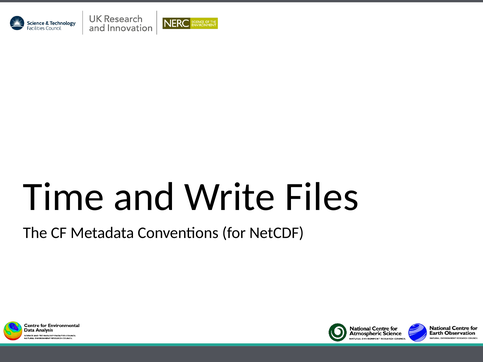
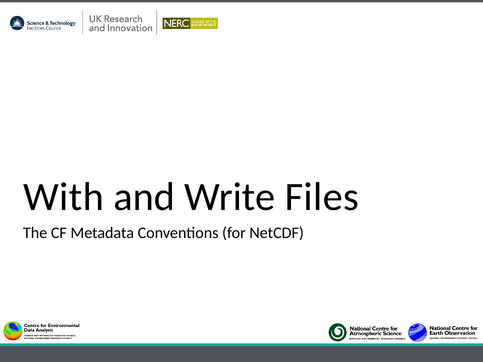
Time: Time -> With (63, 197)
